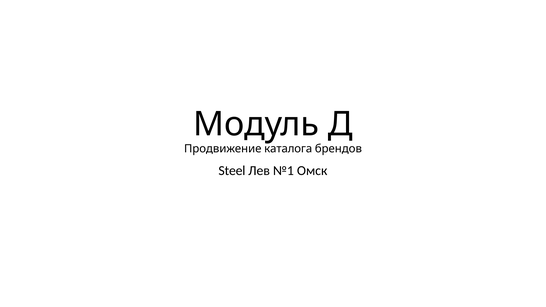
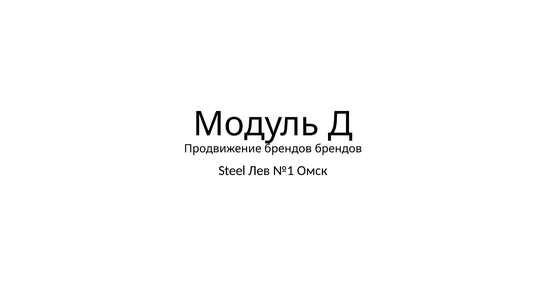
Продвижение каталога: каталога -> брендов (288, 149)
